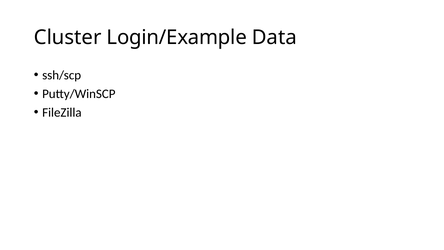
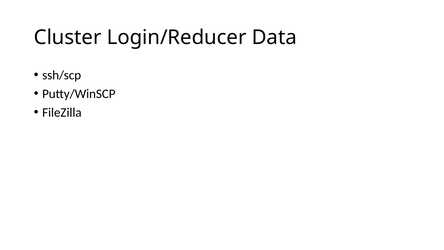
Login/Example: Login/Example -> Login/Reducer (177, 37)
